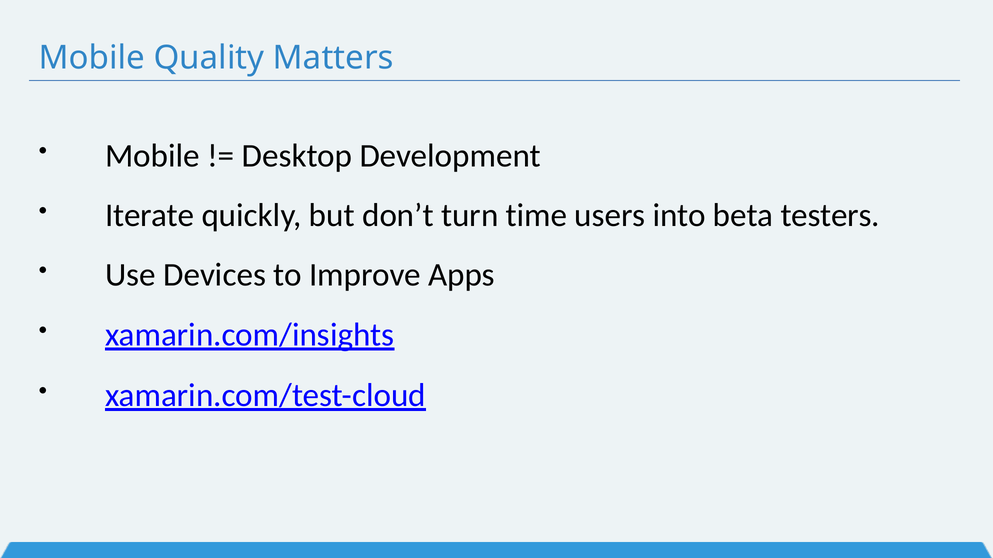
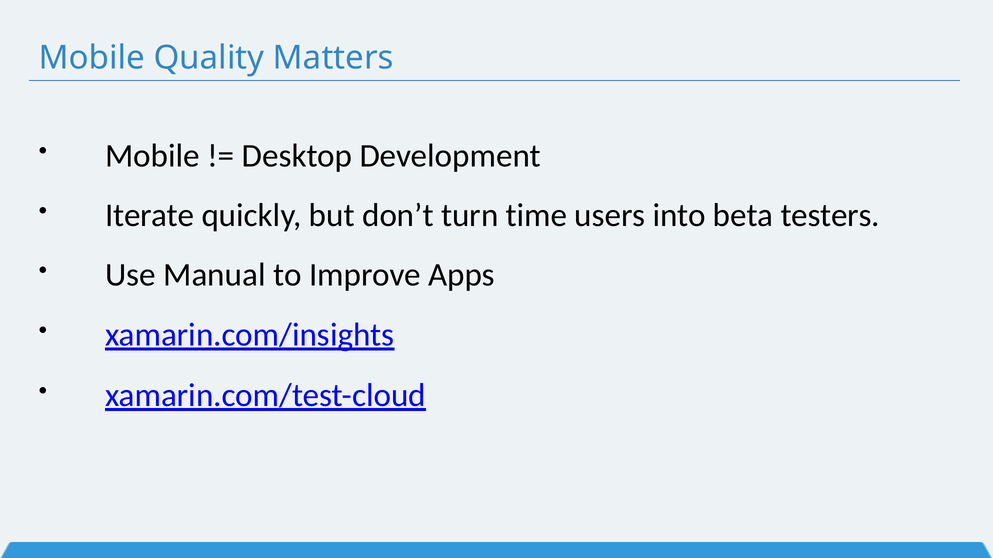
Devices: Devices -> Manual (215, 275)
